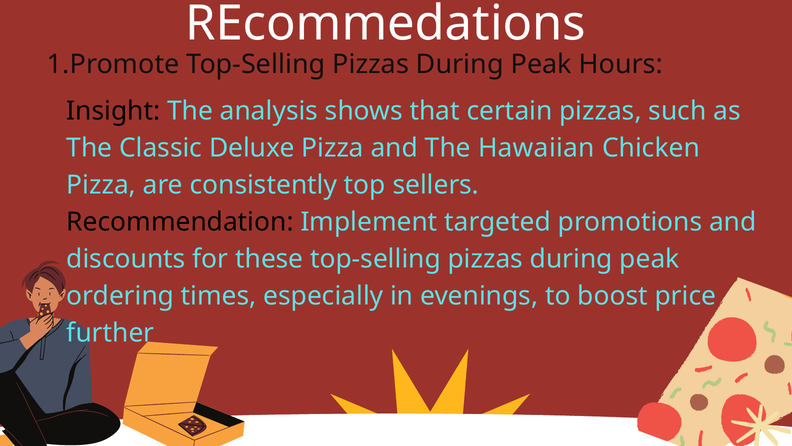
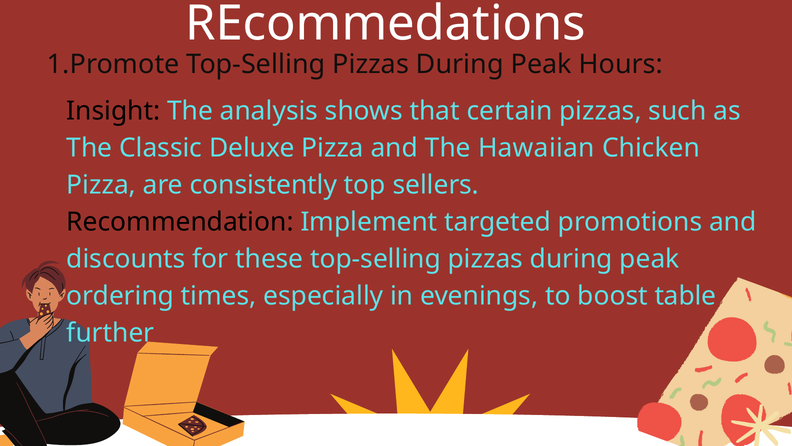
price: price -> table (685, 296)
